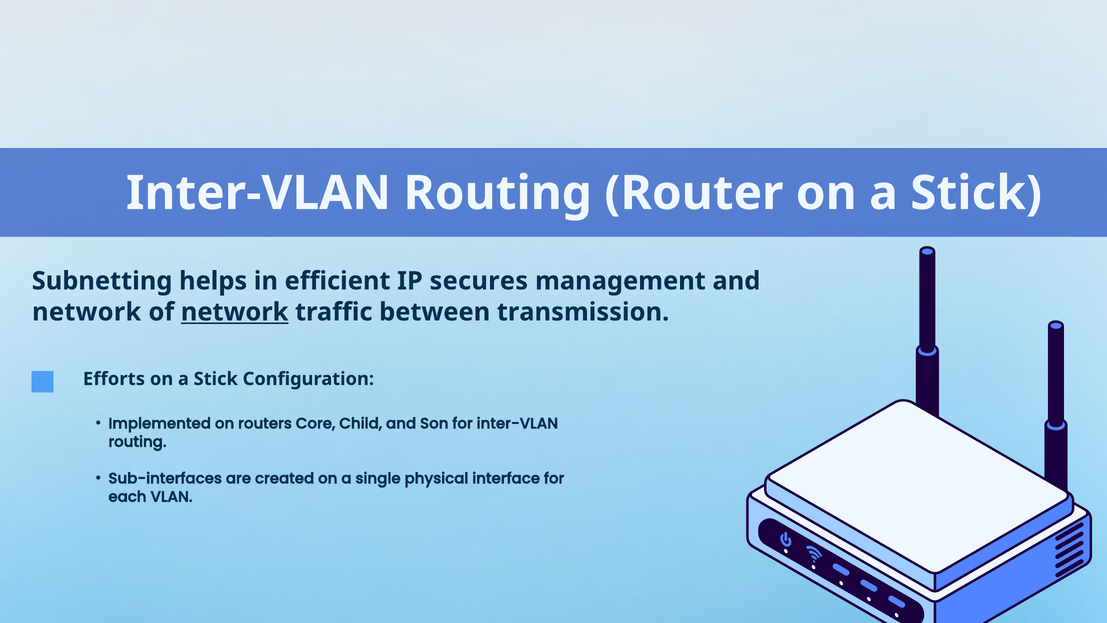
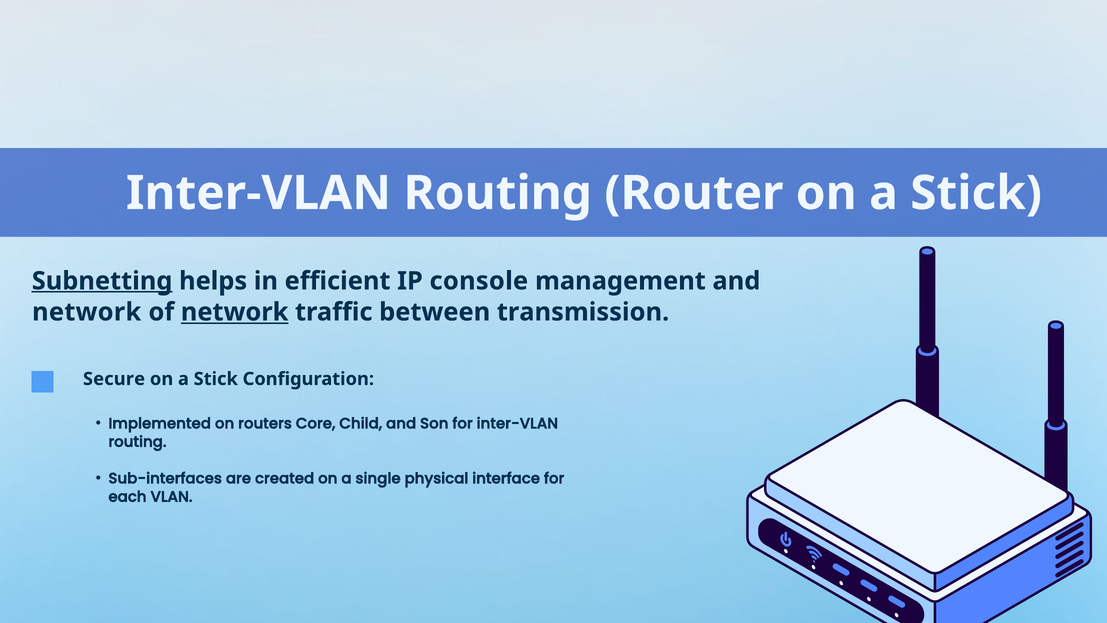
Subnetting underline: none -> present (102, 281)
secures: secures -> console (479, 281)
Efforts: Efforts -> Secure (114, 379)
